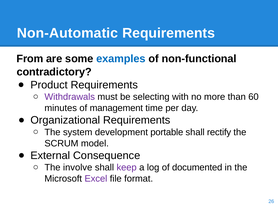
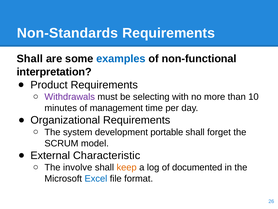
Non-Automatic: Non-Automatic -> Non-Standards (68, 33)
From: From -> Shall (30, 59)
contradictory: contradictory -> interpretation (54, 72)
60: 60 -> 10 (253, 97)
rectify: rectify -> forget (219, 132)
Consequence: Consequence -> Characteristic (107, 155)
keep colour: purple -> orange (127, 167)
Excel colour: purple -> blue (96, 178)
